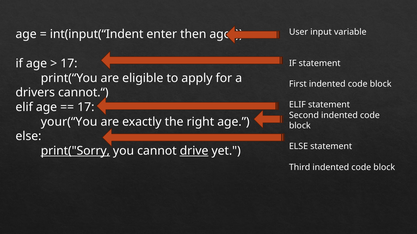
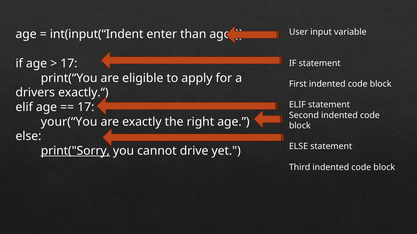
then: then -> than (193, 34)
cannot.“: cannot.“ -> exactly.“ (83, 93)
drive underline: present -> none (194, 151)
